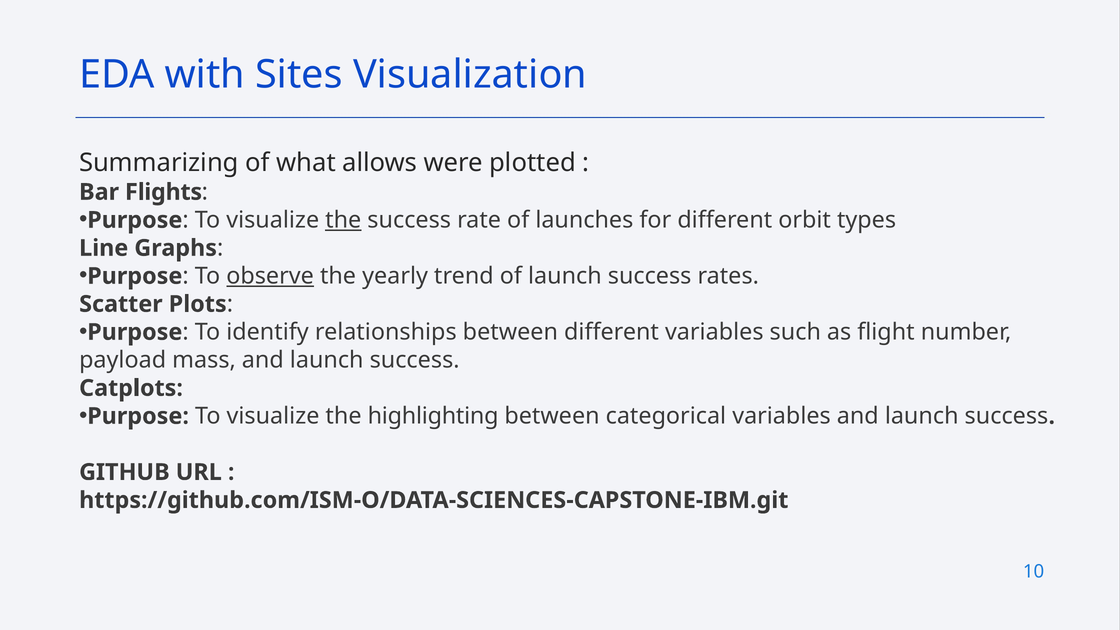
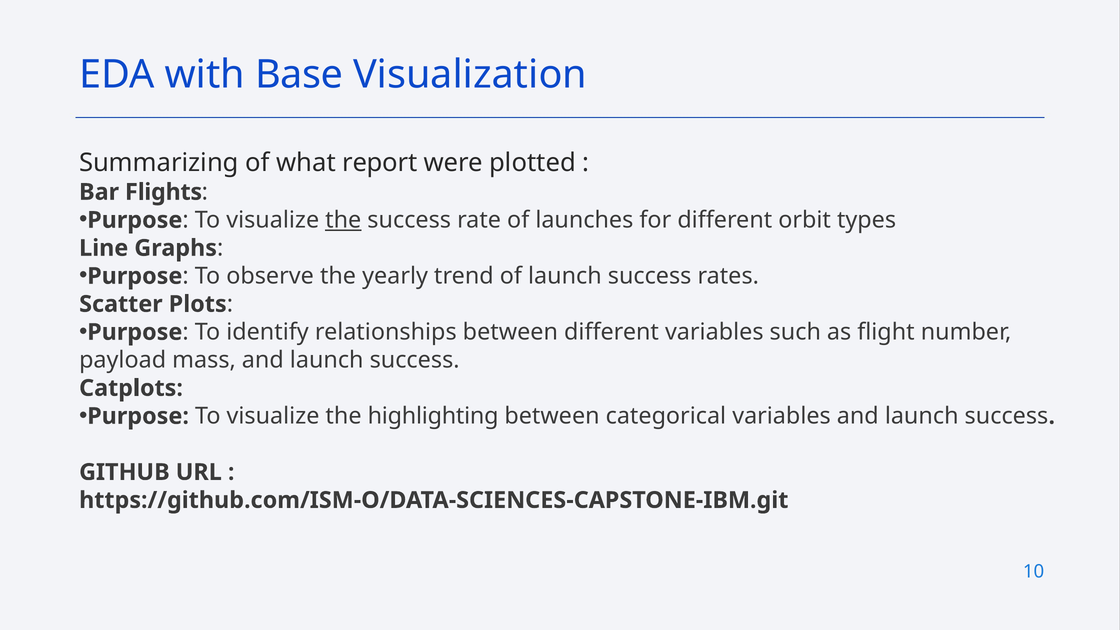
Sites: Sites -> Base (299, 75)
allows: allows -> report (380, 163)
observe underline: present -> none (270, 276)
